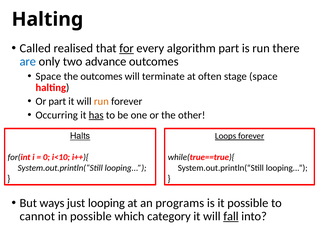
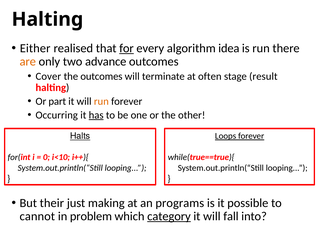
Called: Called -> Either (35, 48)
algorithm part: part -> idea (229, 48)
are colour: blue -> orange (28, 62)
Space: Space -> Cover (48, 76)
stage space: space -> result (263, 76)
ways: ways -> their (52, 203)
just looping: looping -> making (106, 203)
in possible: possible -> problem (91, 217)
category underline: none -> present (169, 217)
fall underline: present -> none (231, 217)
